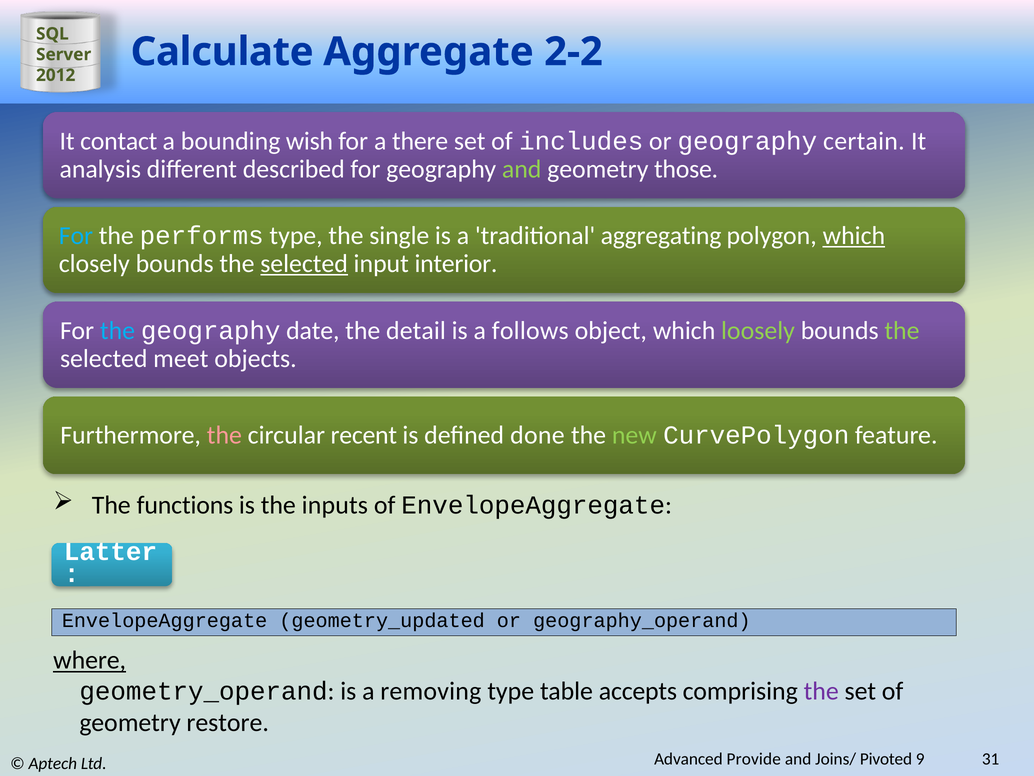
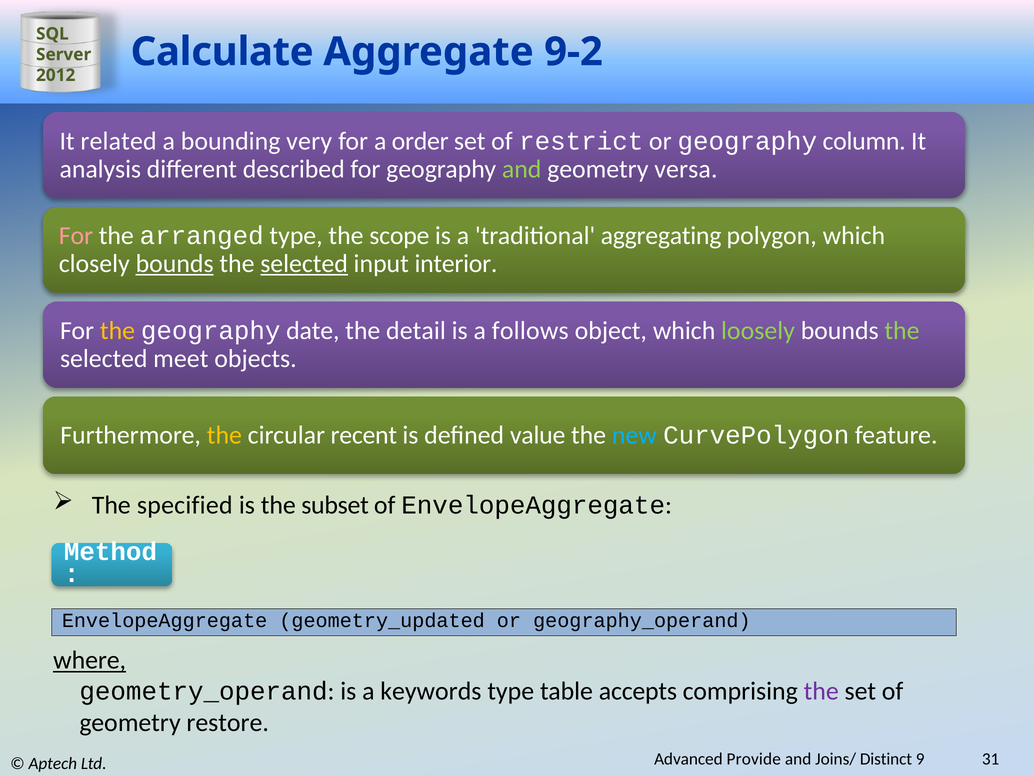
2-2: 2-2 -> 9-2 (574, 52)
contact: contact -> related (119, 141)
wish: wish -> very (309, 141)
there: there -> order (420, 141)
includes: includes -> restrict (581, 141)
certain: certain -> column (864, 141)
those: those -> versa (686, 169)
For colour: light blue -> pink (76, 235)
performs: performs -> arranged (202, 235)
single: single -> scope (399, 235)
which underline: present -> none (854, 235)
bounds underline: none -> present (175, 263)
the colour: light blue -> yellow (118, 331)
the colour: pink -> yellow (224, 435)
done: done -> value (538, 435)
new colour: light green -> light blue (634, 435)
functions: functions -> specified (185, 505)
inputs: inputs -> subset (335, 505)
Latter: Latter -> Method (110, 551)
removing: removing -> keywords (431, 691)
Pivoted: Pivoted -> Distinct (886, 759)
